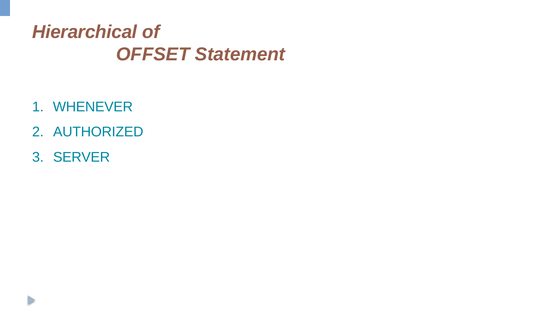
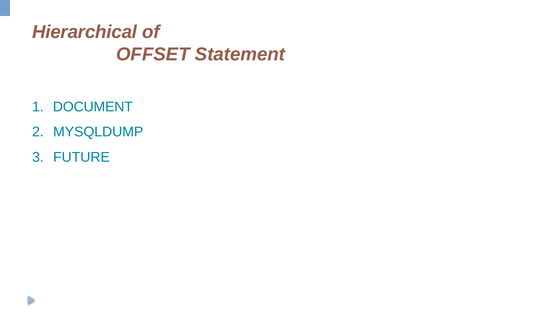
WHENEVER: WHENEVER -> DOCUMENT (93, 107)
AUTHORIZED: AUTHORIZED -> MYSQLDUMP (98, 132)
SERVER: SERVER -> FUTURE (81, 157)
